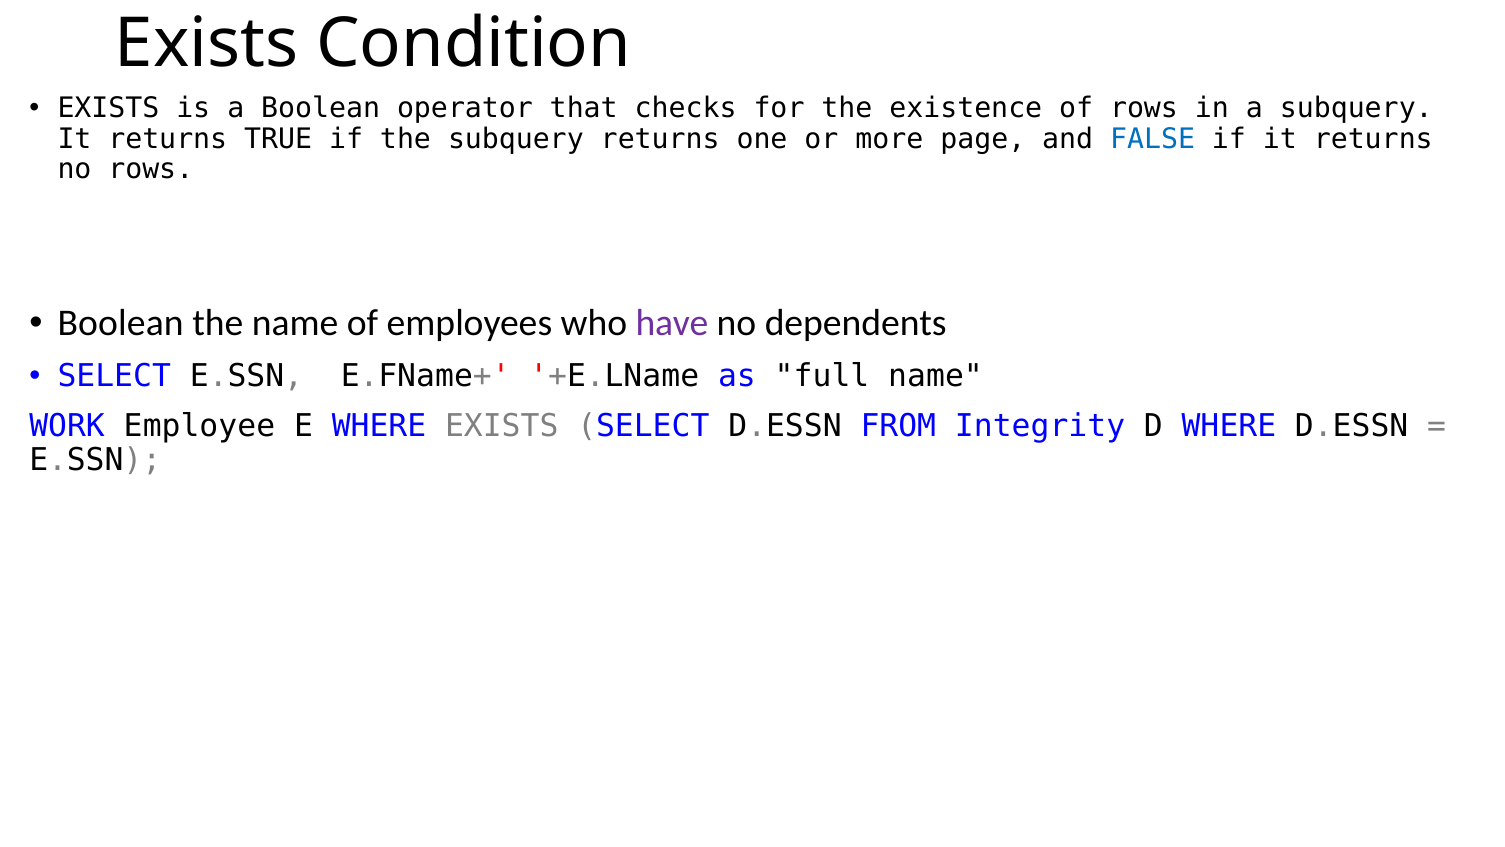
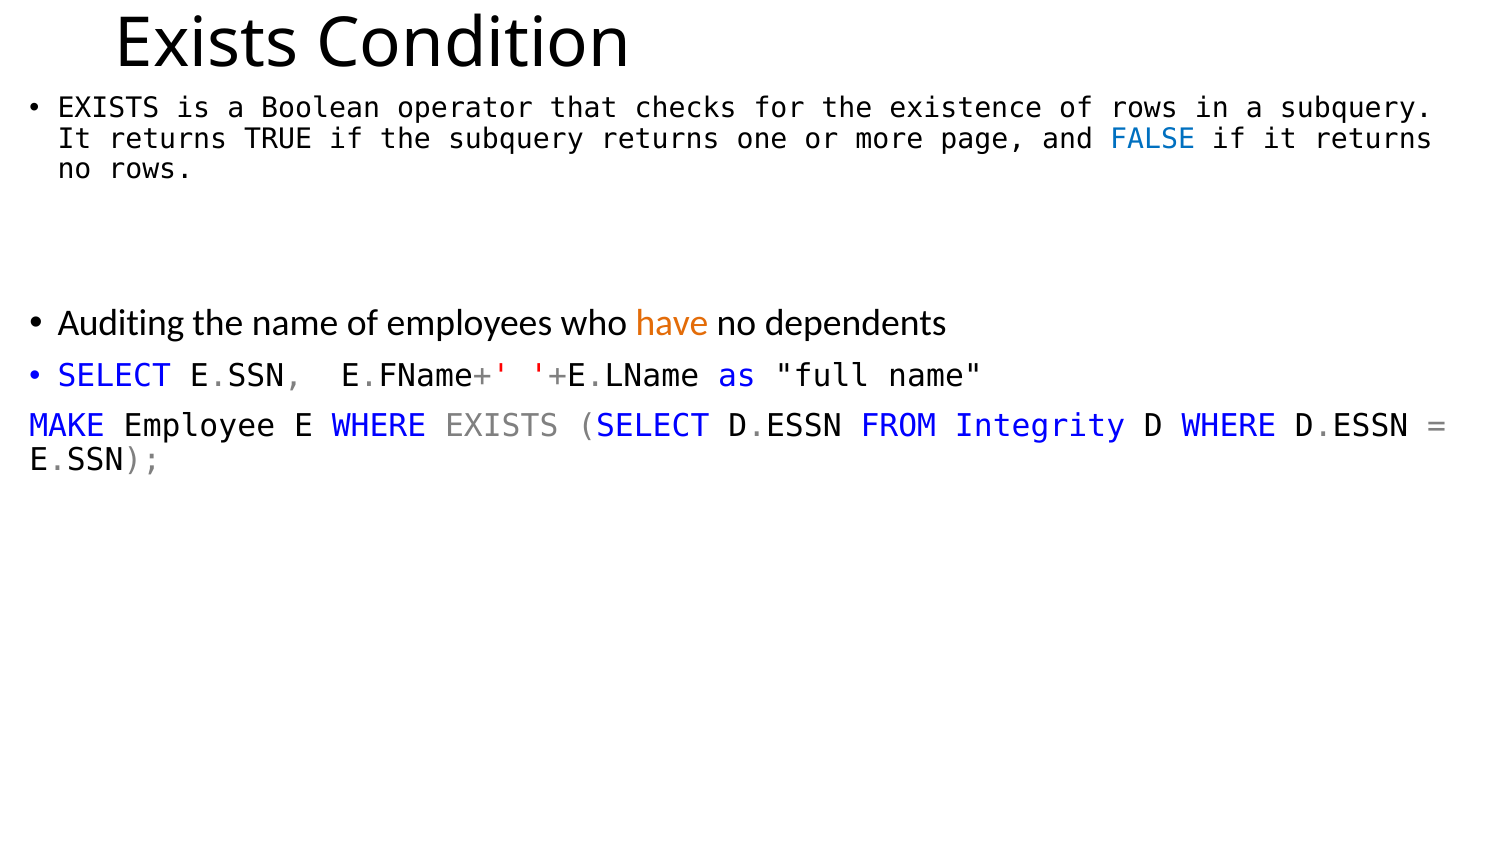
Boolean: Boolean -> Auditing (121, 323)
have colour: purple -> orange (672, 323)
WORK: WORK -> MAKE (67, 426)
